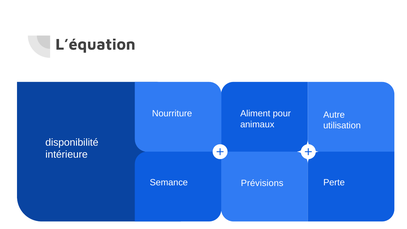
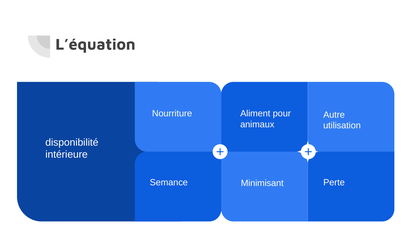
Prévisions: Prévisions -> Minimisant (262, 183)
